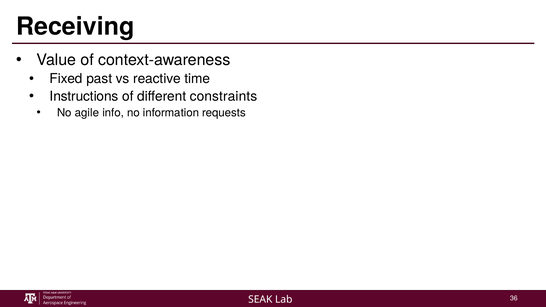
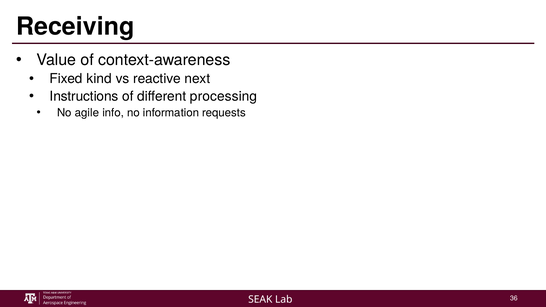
past: past -> kind (99, 79)
time: time -> next (197, 79)
constraints: constraints -> processing (224, 96)
